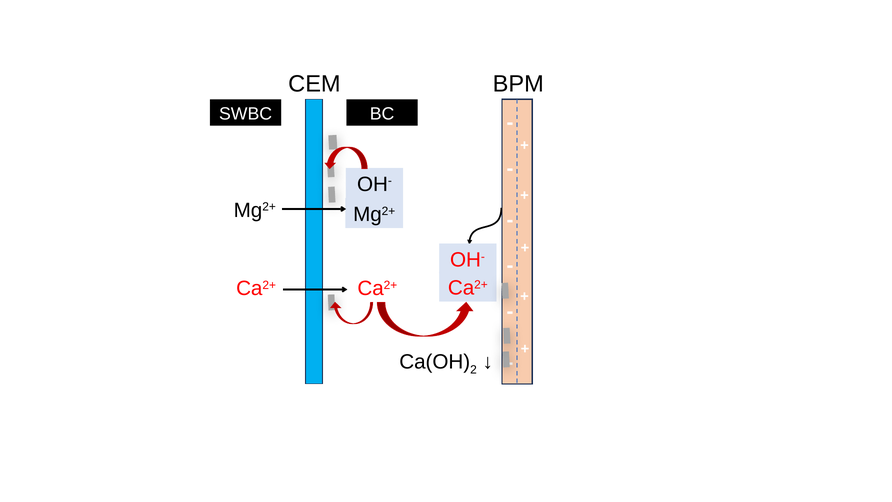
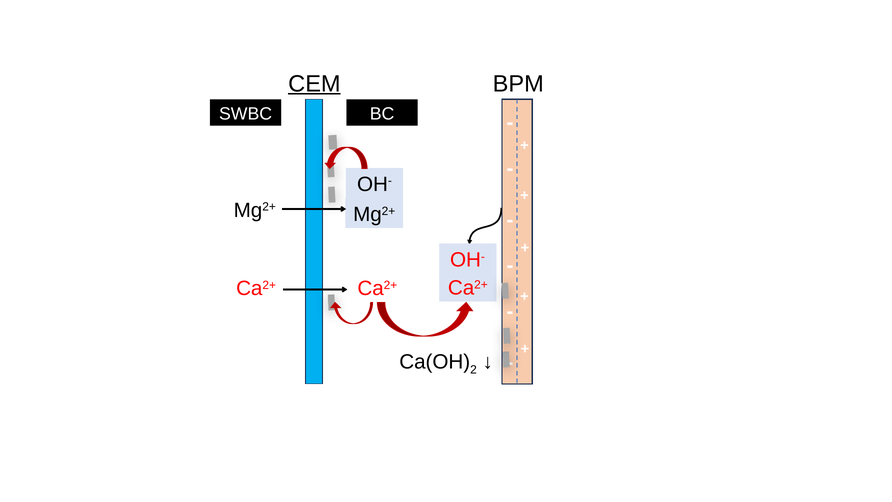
CEM underline: none -> present (314, 84)
